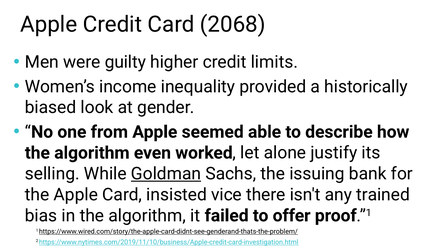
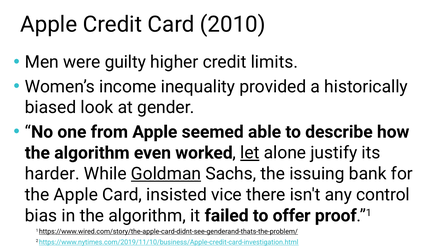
2068: 2068 -> 2010 (233, 24)
let underline: none -> present (250, 153)
selling: selling -> harder (52, 174)
trained: trained -> control (383, 195)
